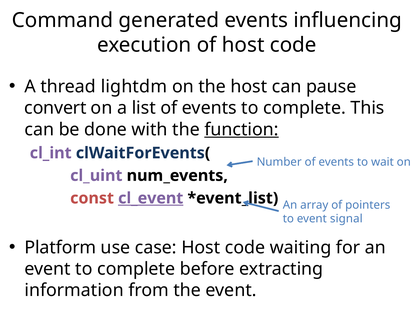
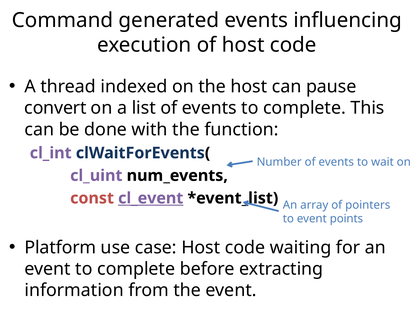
lightdm: lightdm -> indexed (134, 86)
function underline: present -> none (241, 129)
signal: signal -> points (346, 218)
